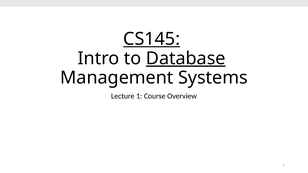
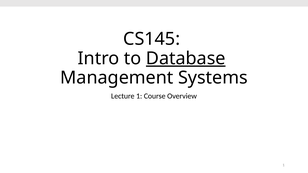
CS145 underline: present -> none (152, 39)
